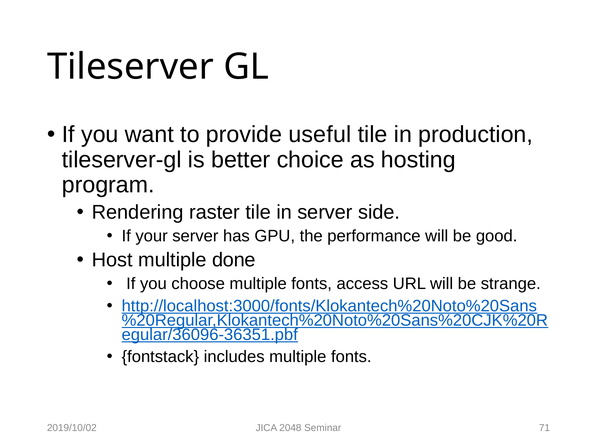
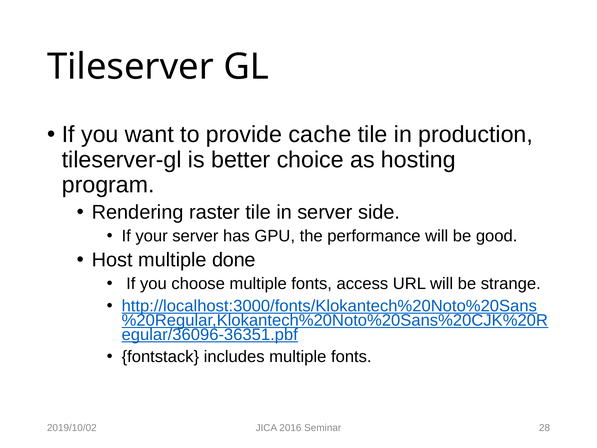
useful: useful -> cache (320, 135)
2048: 2048 -> 2016 (290, 428)
71: 71 -> 28 (544, 428)
